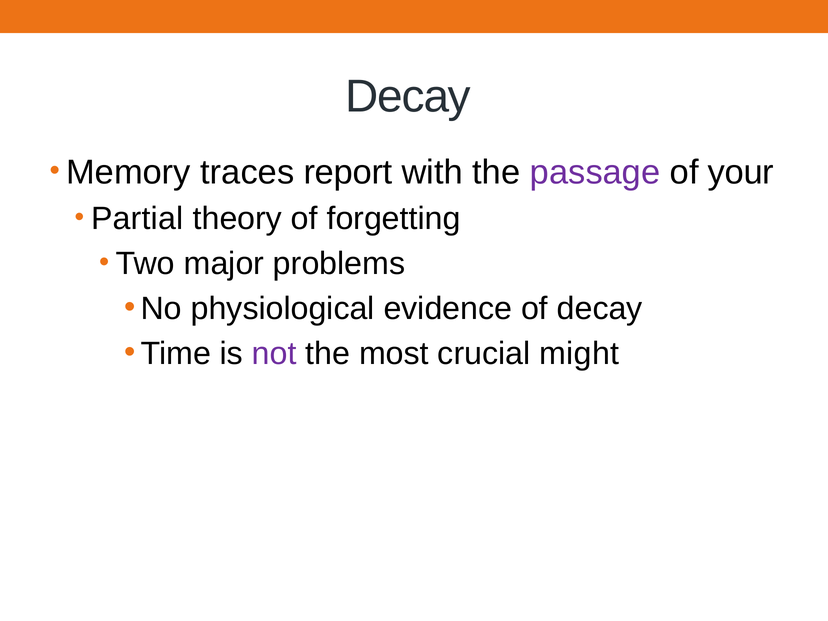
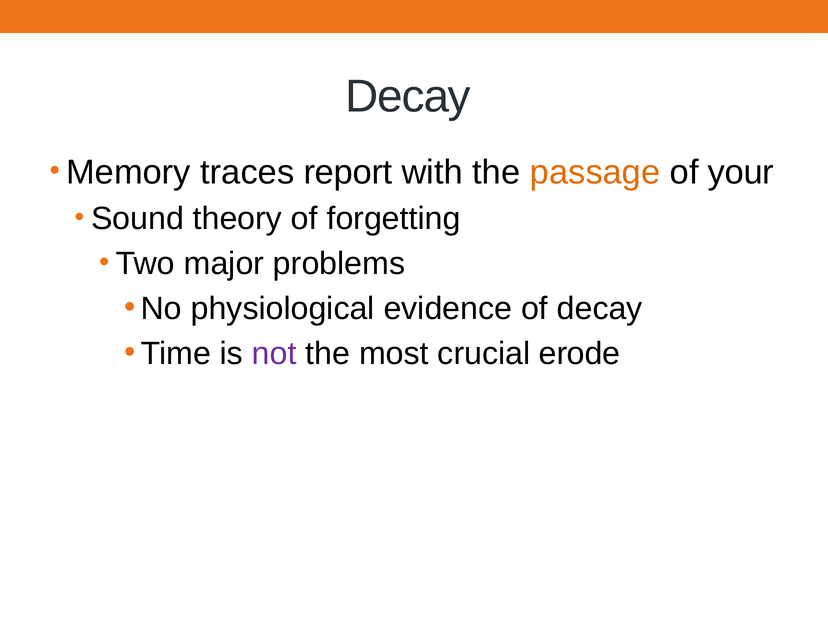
passage colour: purple -> orange (595, 172)
Partial: Partial -> Sound (138, 218)
might: might -> erode (580, 353)
